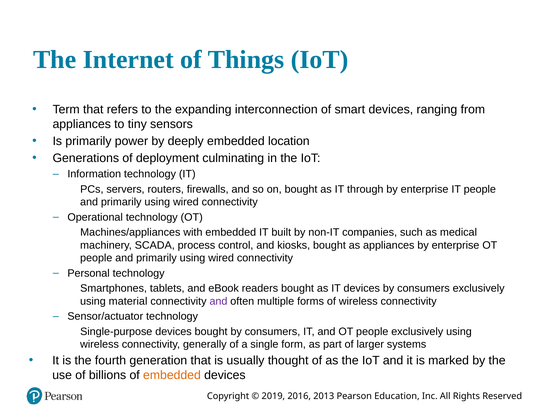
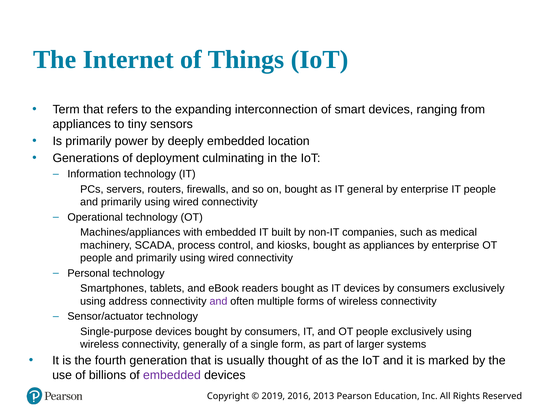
through: through -> general (365, 189)
material: material -> address (128, 301)
embedded colour: orange -> purple (172, 375)
